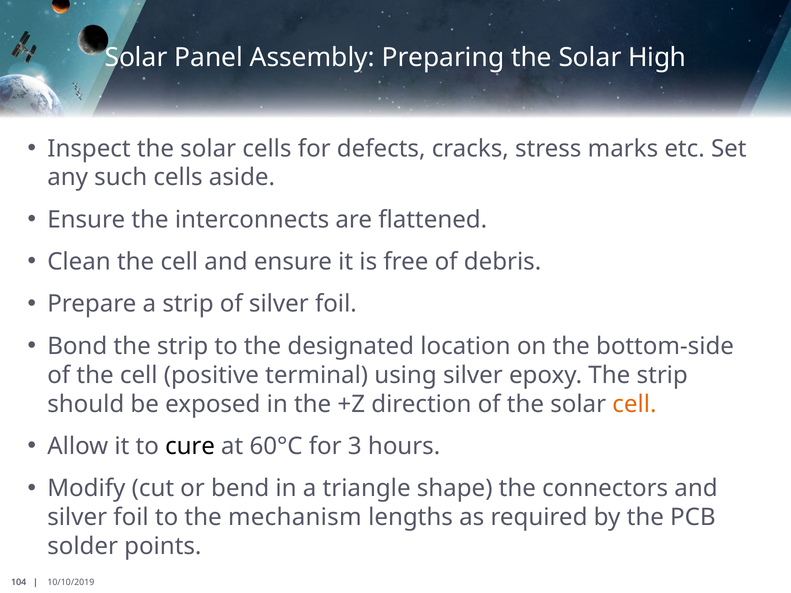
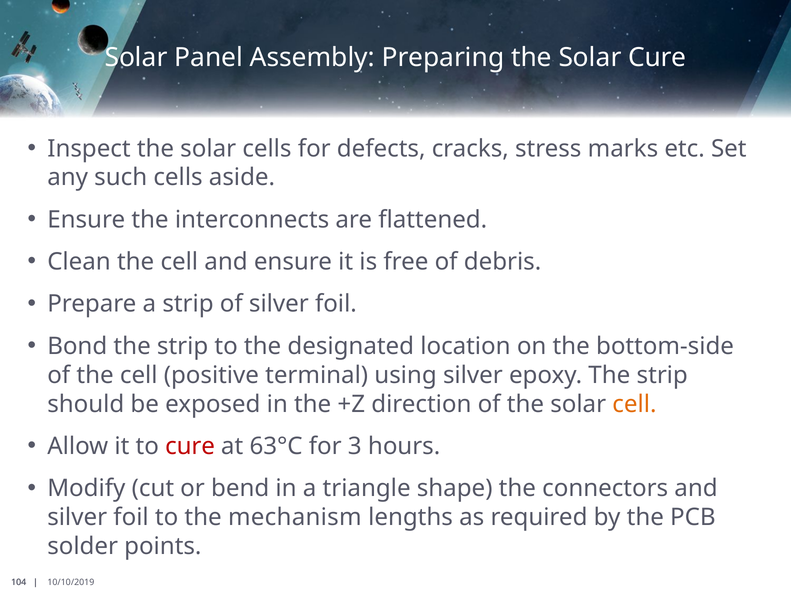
Solar High: High -> Cure (657, 58)
cure colour: black -> red (190, 446)
60°C: 60°C -> 63°C (276, 446)
